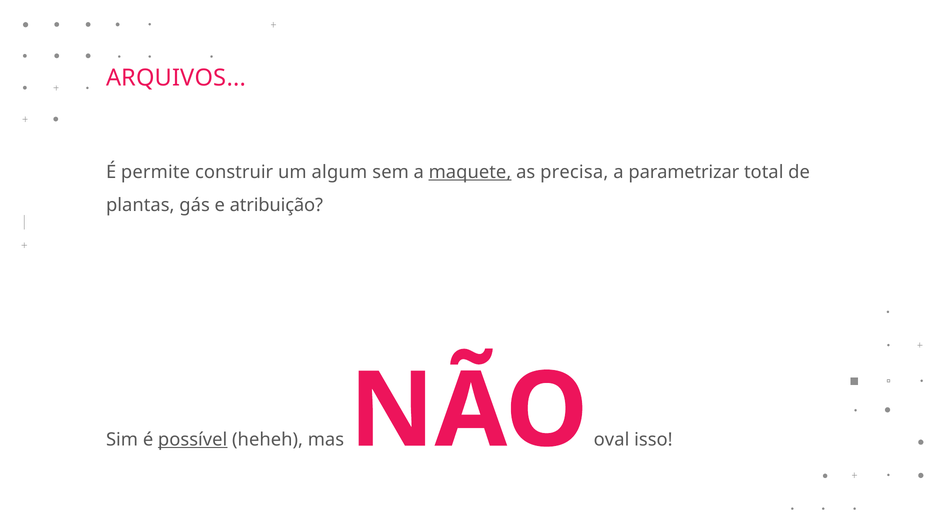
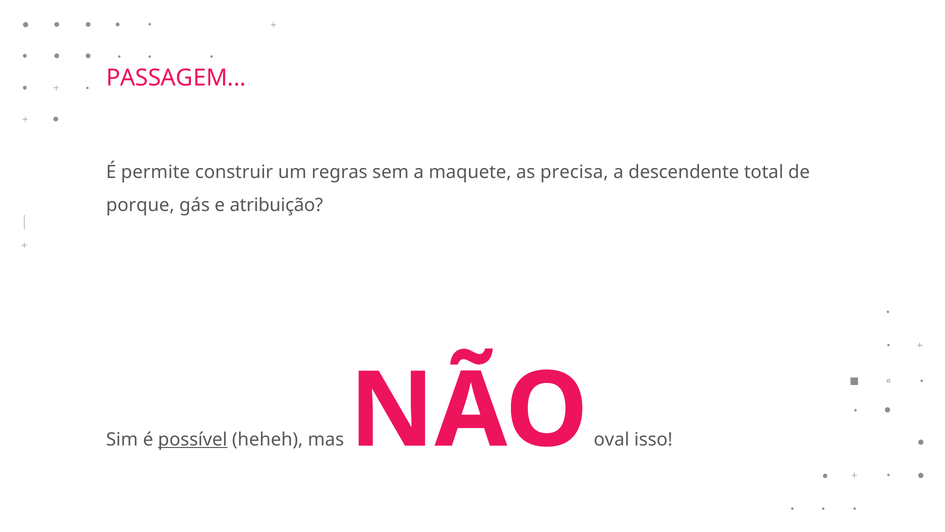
ARQUIVOS: ARQUIVOS -> PASSAGEM (176, 78)
algum: algum -> regras (339, 172)
maquete underline: present -> none (470, 172)
parametrizar: parametrizar -> descendente (684, 172)
plantas: plantas -> porque (140, 205)
